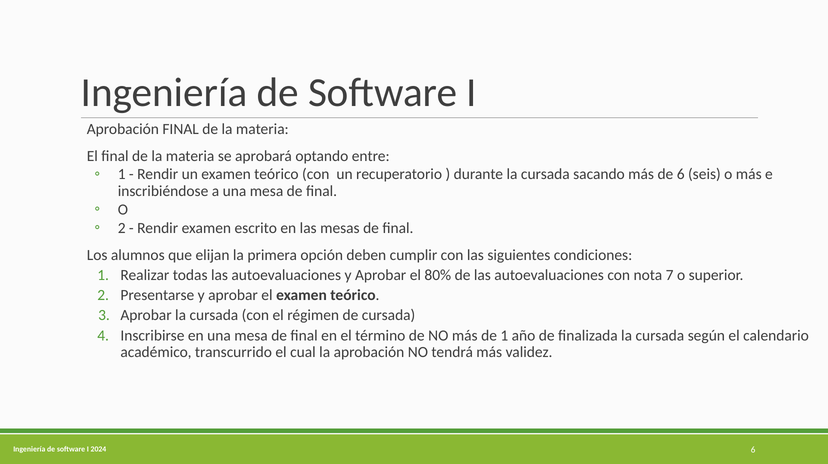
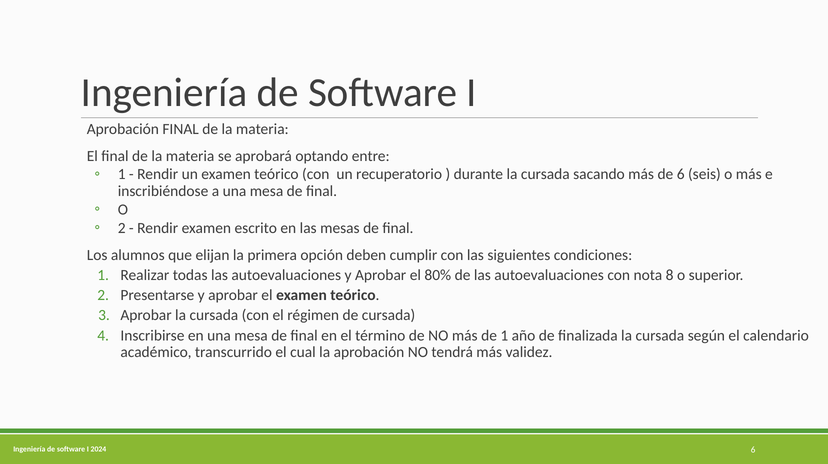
7: 7 -> 8 (670, 275)
